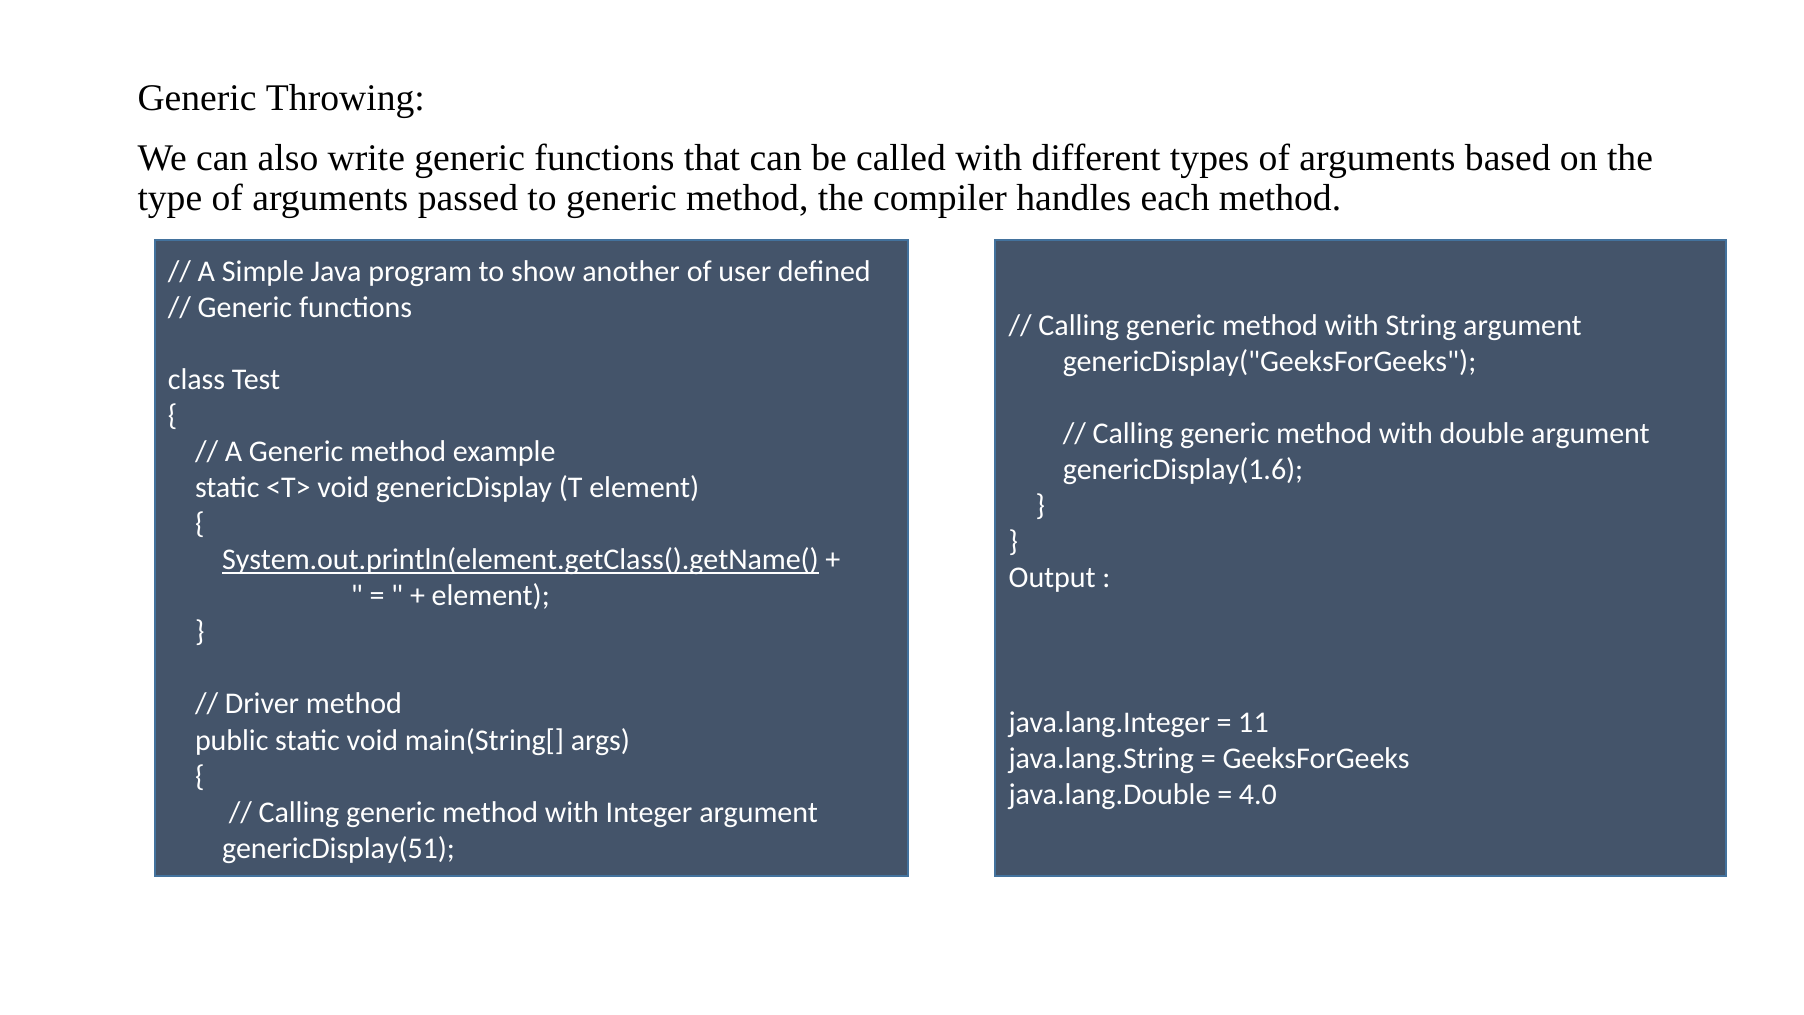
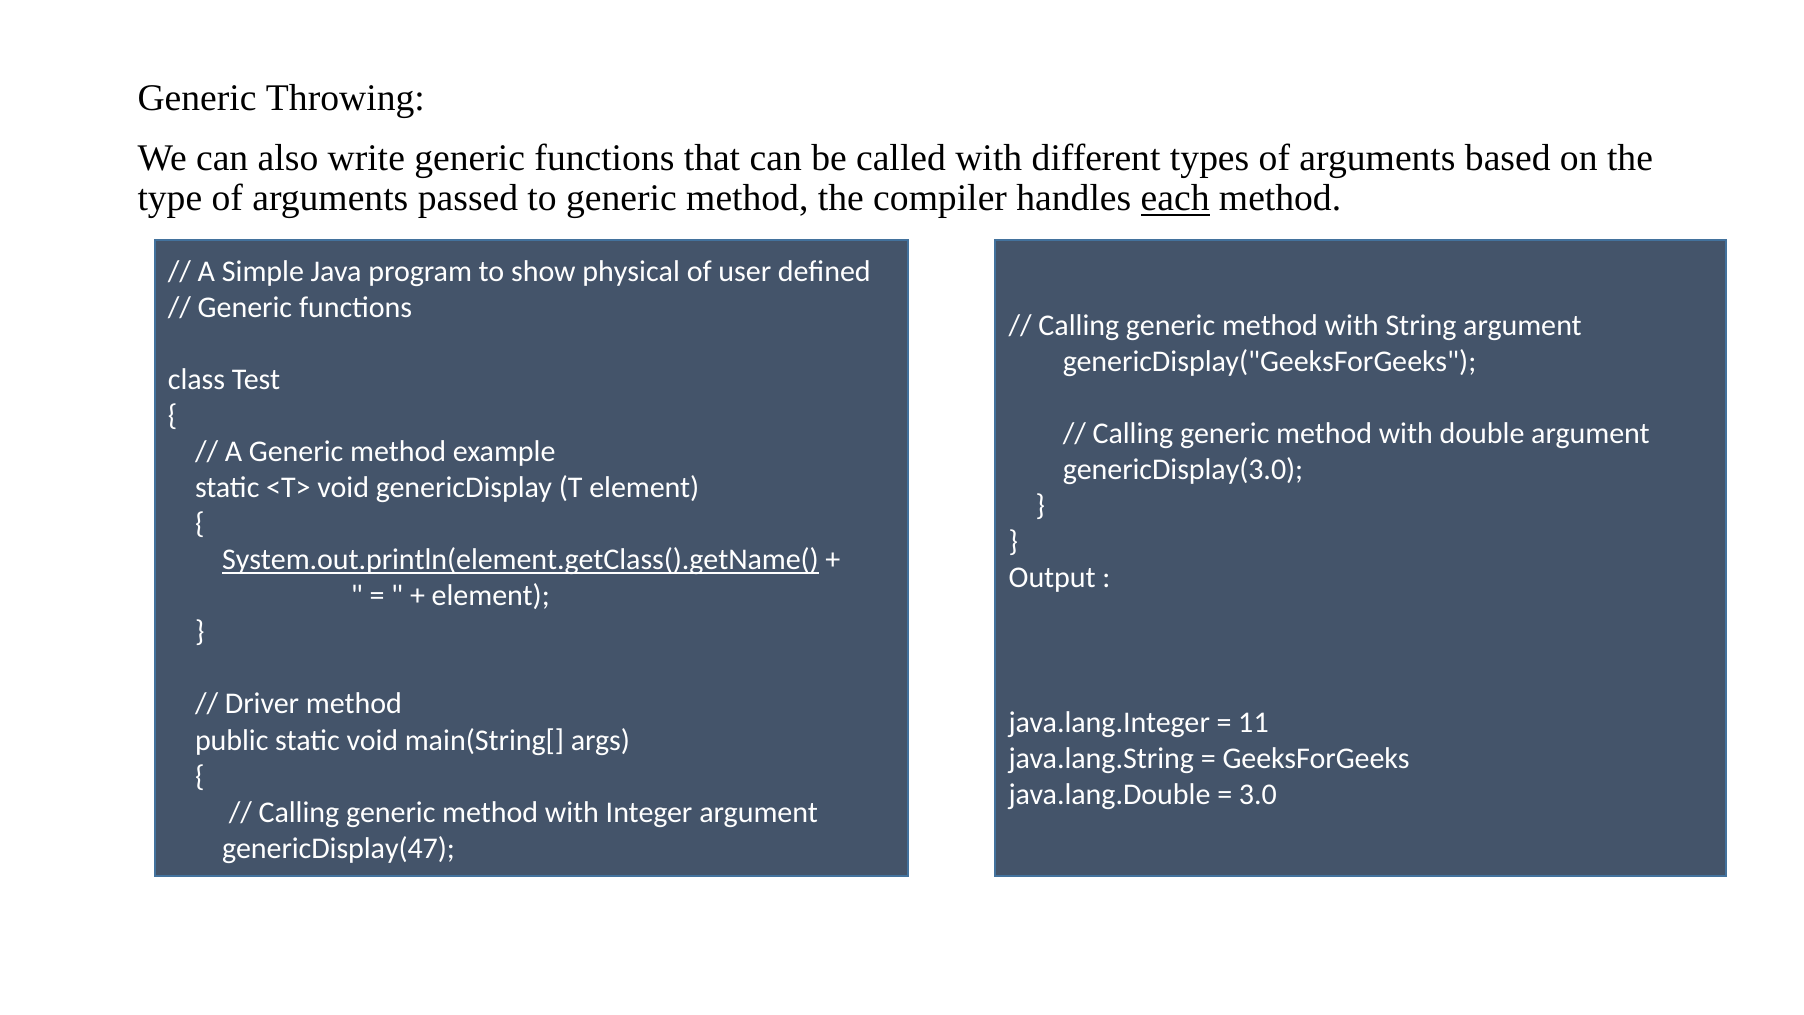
each underline: none -> present (1175, 199)
another: another -> physical (631, 271)
genericDisplay(1.6: genericDisplay(1.6 -> genericDisplay(3.0 (1183, 469)
4.0: 4.0 -> 3.0 (1258, 794)
genericDisplay(51: genericDisplay(51 -> genericDisplay(47 (338, 848)
